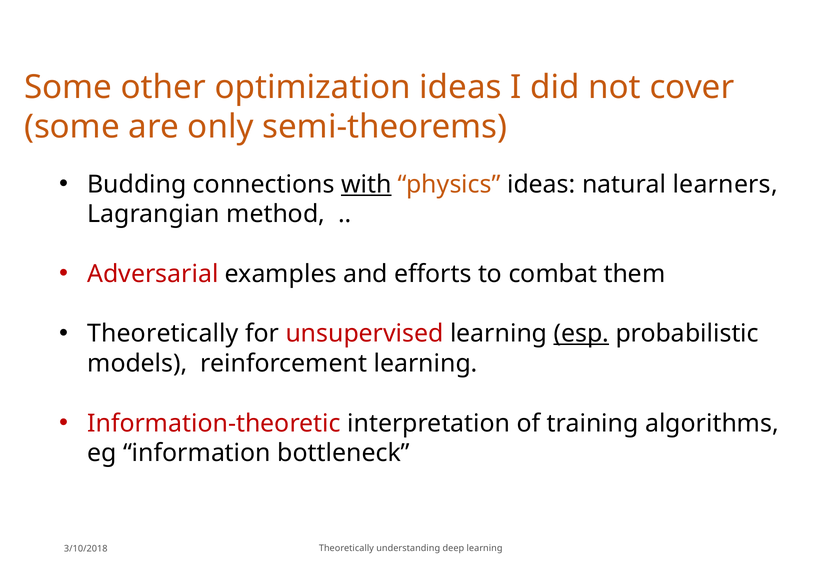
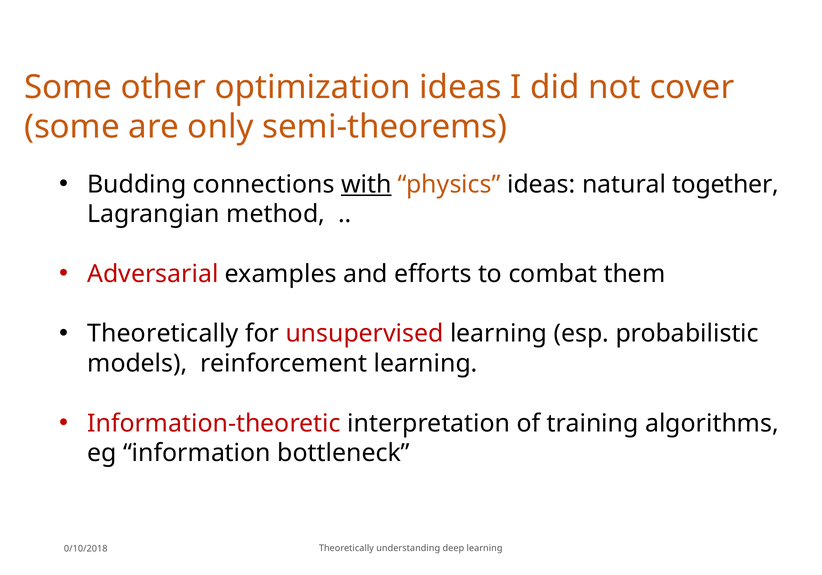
learners: learners -> together (725, 184)
esp underline: present -> none (581, 334)
3/10/2018: 3/10/2018 -> 0/10/2018 (86, 549)
